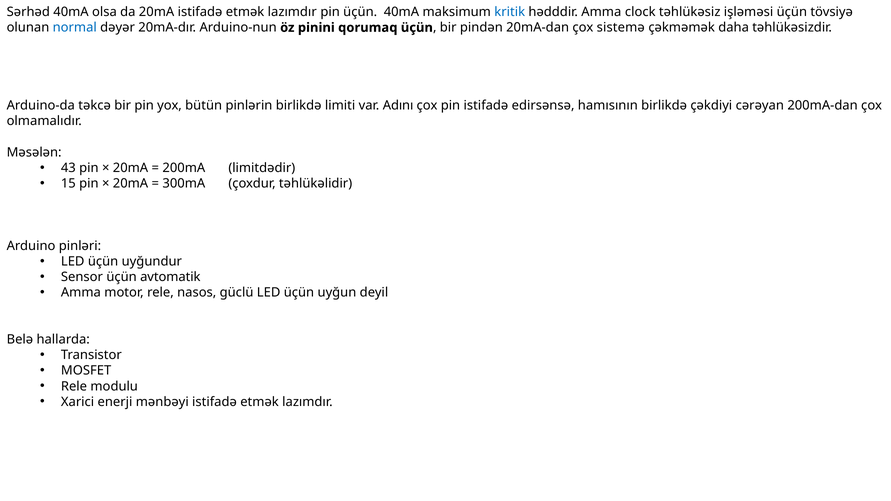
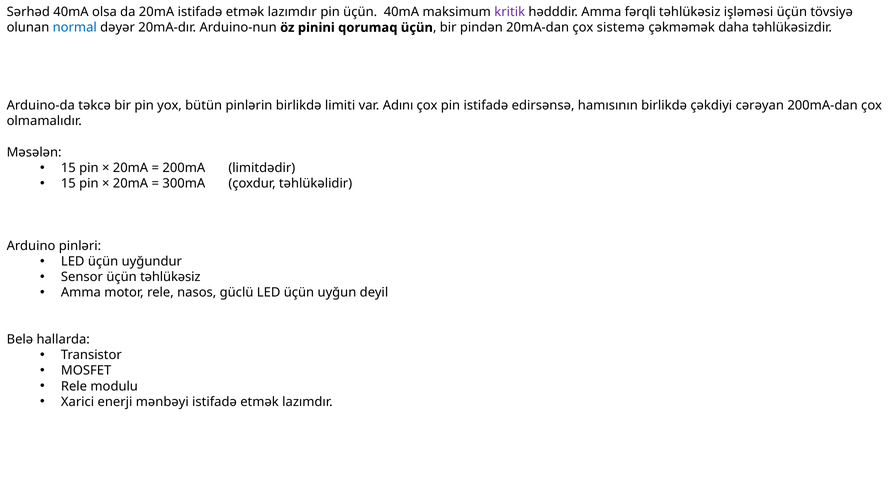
kritik colour: blue -> purple (510, 12)
clock: clock -> fərqli (640, 12)
43: 43 -> 15 (68, 168)
üçün avtomatik: avtomatik -> təhlükəsiz (170, 277)
